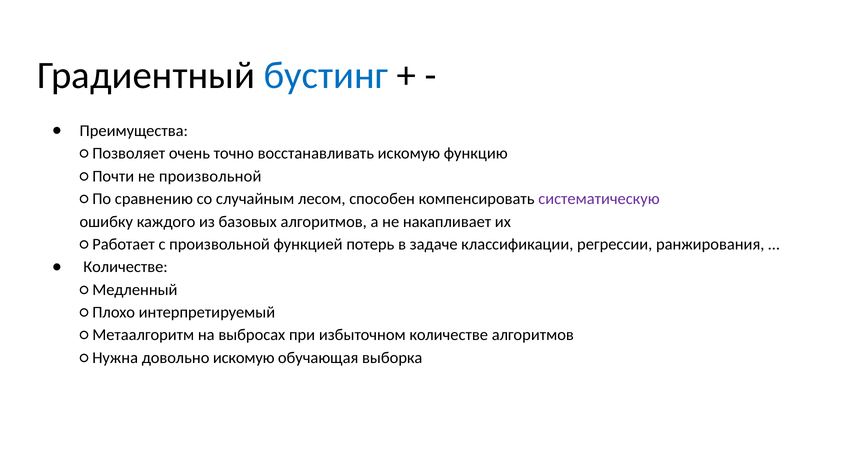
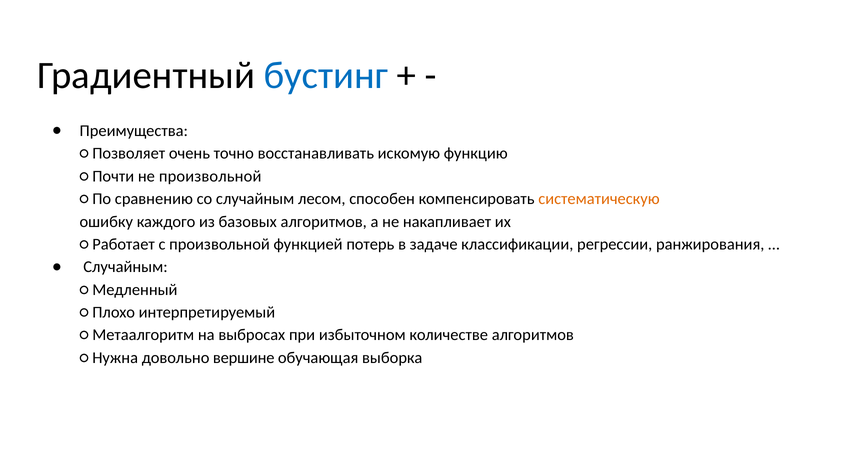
систематическую colour: purple -> orange (599, 199)
Количестве: Количестве -> Случайным (125, 267)
довольно искомую: искомую -> вершине (244, 358)
